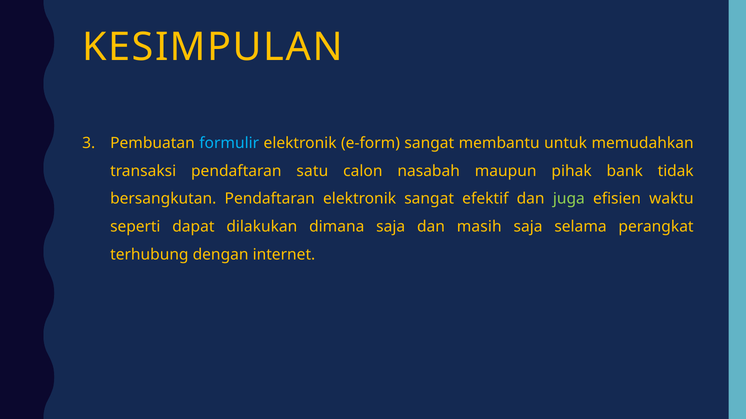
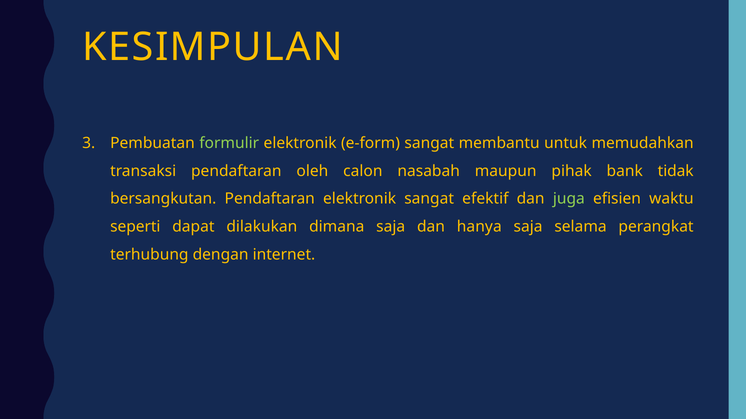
formulir colour: light blue -> light green (229, 143)
satu: satu -> oleh (312, 171)
masih: masih -> hanya (479, 227)
